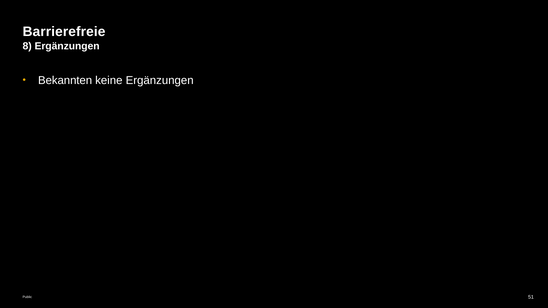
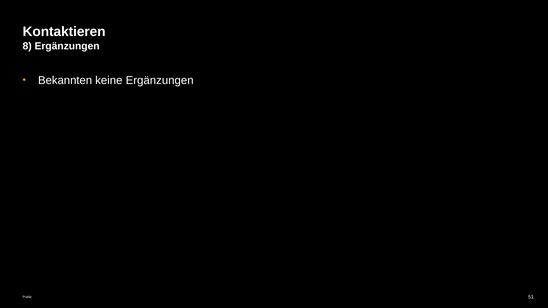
Barrierefreie: Barrierefreie -> Kontaktieren (64, 32)
